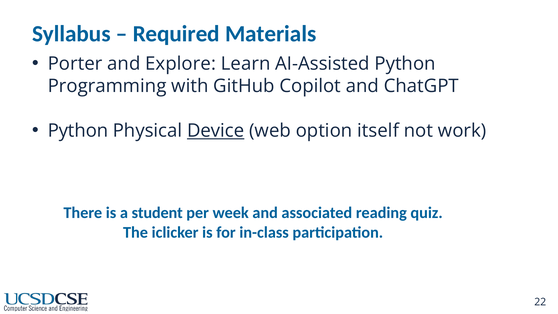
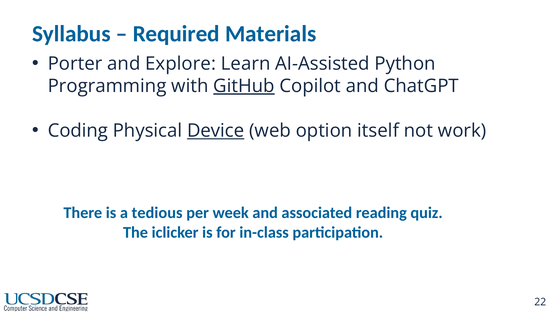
GitHub underline: none -> present (244, 86)
Python: Python -> Coding (78, 131)
student: student -> tedious (157, 213)
